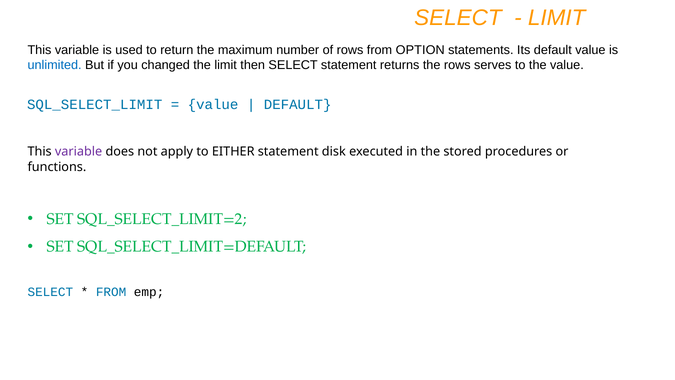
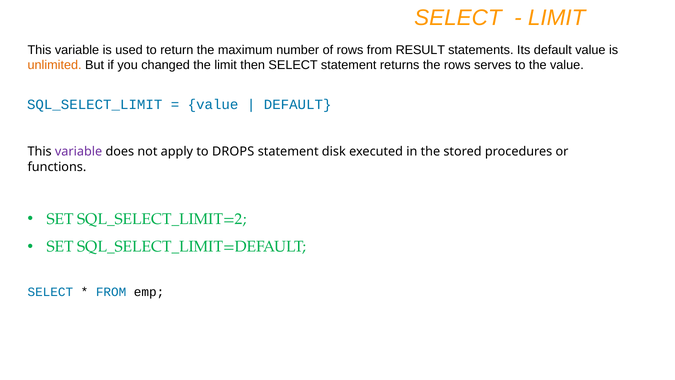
OPTION: OPTION -> RESULT (420, 50)
unlimited colour: blue -> orange (55, 65)
EITHER: EITHER -> DROPS (233, 152)
